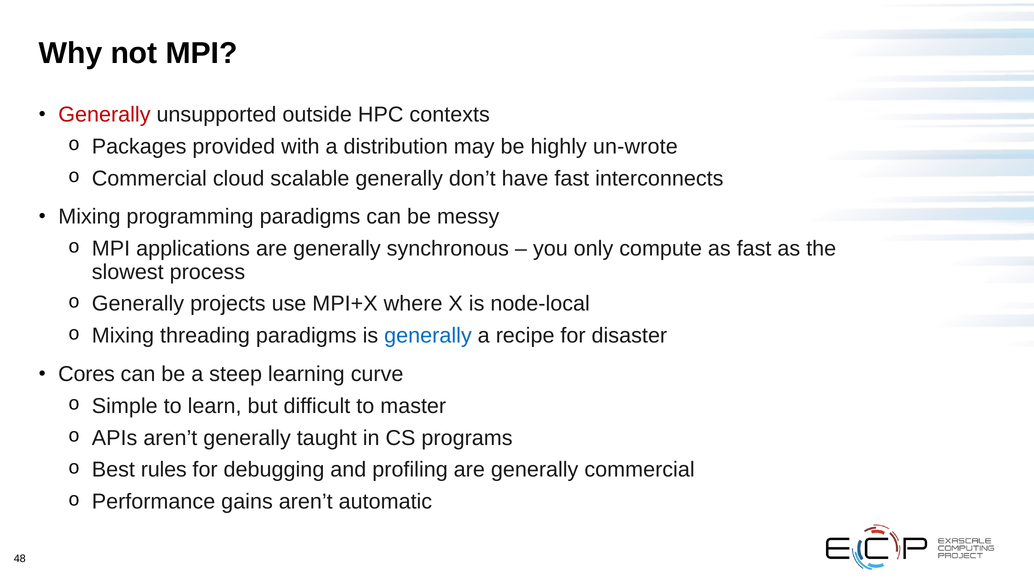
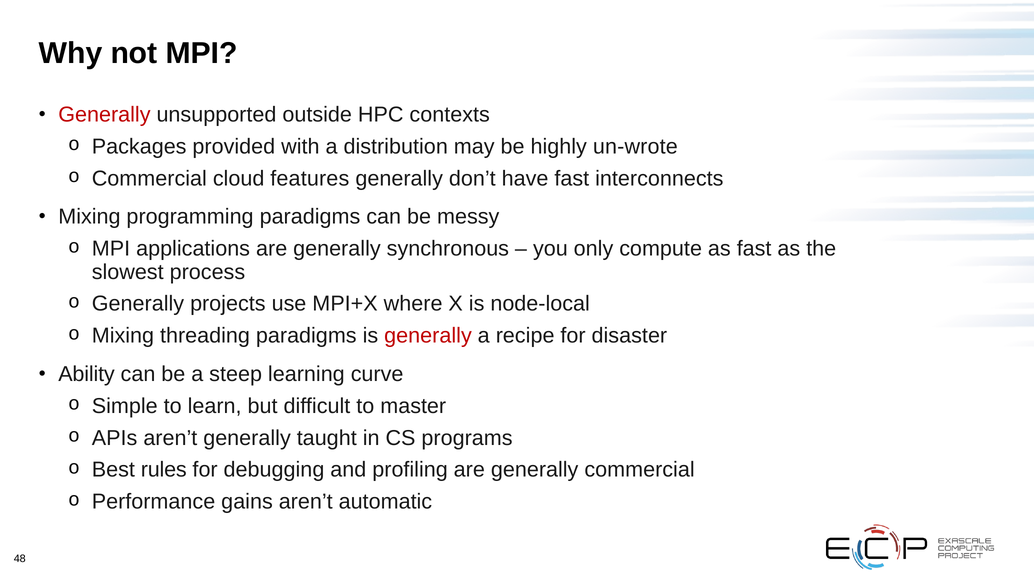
scalable: scalable -> features (310, 178)
generally colour: blue -> red (428, 336)
Cores: Cores -> Ability (87, 374)
